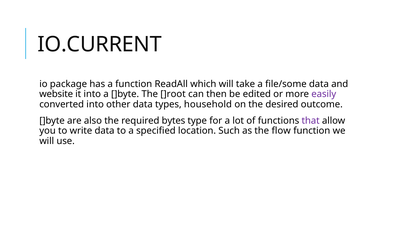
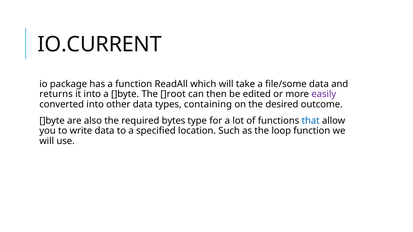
website: website -> returns (56, 94)
household: household -> containing (208, 104)
that colour: purple -> blue (311, 121)
flow: flow -> loop (281, 131)
